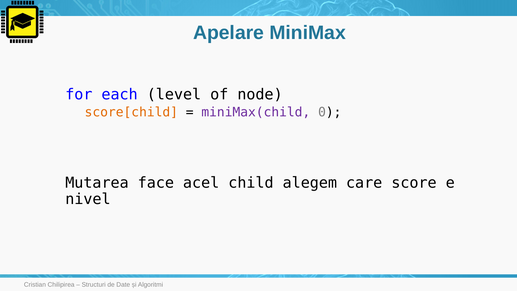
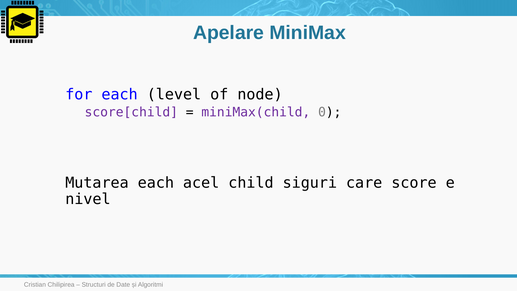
score[child colour: orange -> purple (131, 112)
Mutarea face: face -> each (156, 183)
alegem: alegem -> siguri (310, 183)
